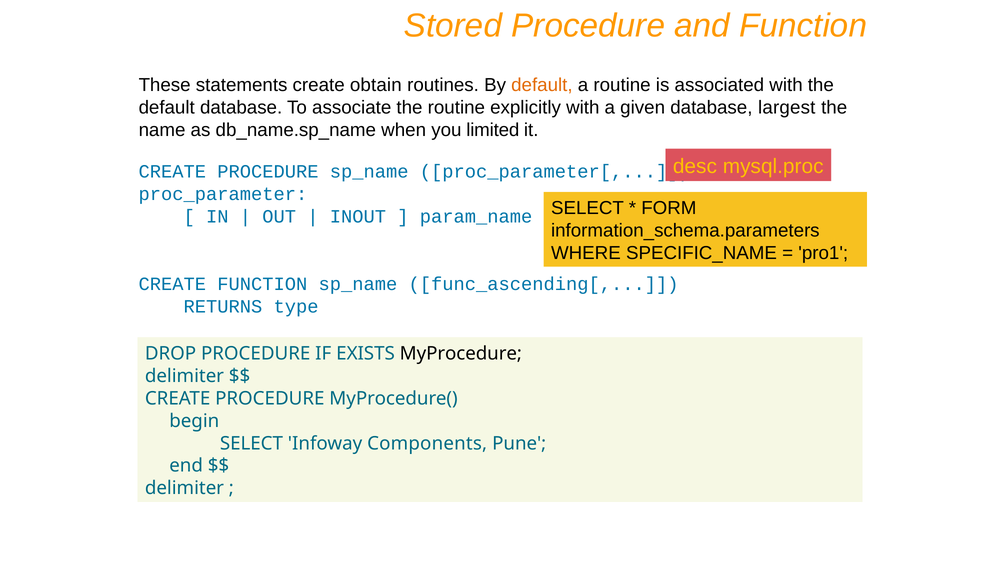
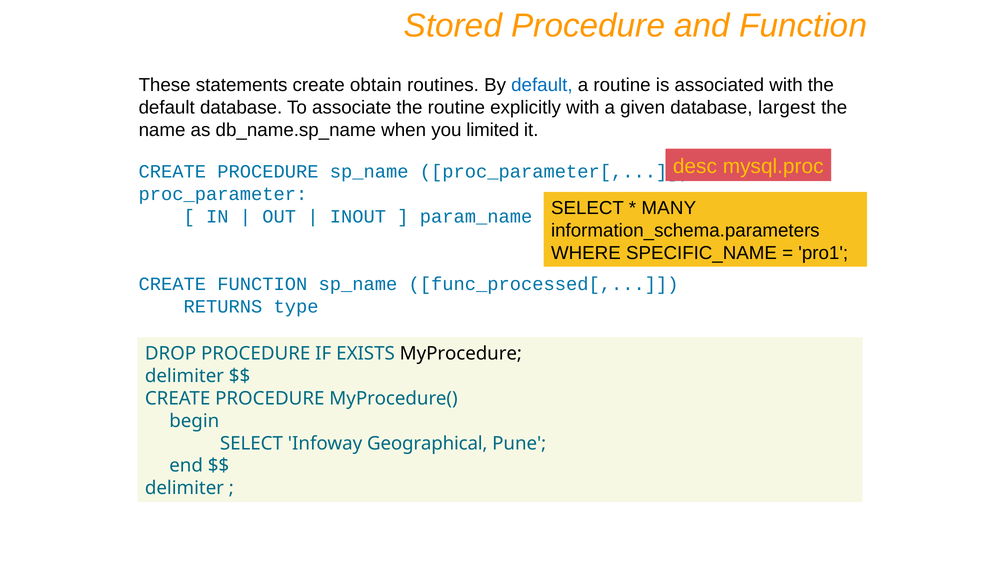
default colour: orange -> blue (542, 85)
FORM: FORM -> MANY (669, 208)
func_ascending[: func_ascending[ -> func_processed[ (544, 284)
Components: Components -> Geographical (427, 444)
